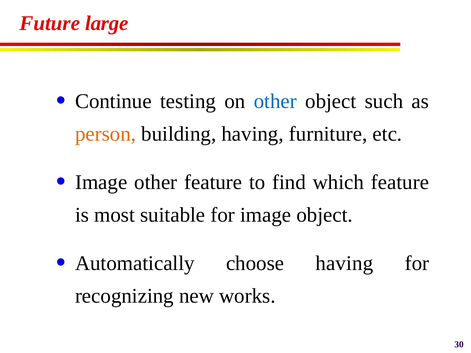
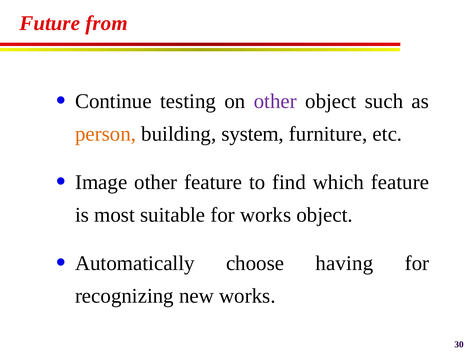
large: large -> from (107, 23)
other colour: blue -> purple (275, 101)
building having: having -> system (253, 134)
for image: image -> works (266, 215)
